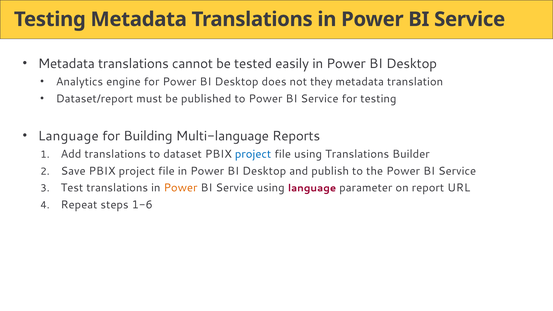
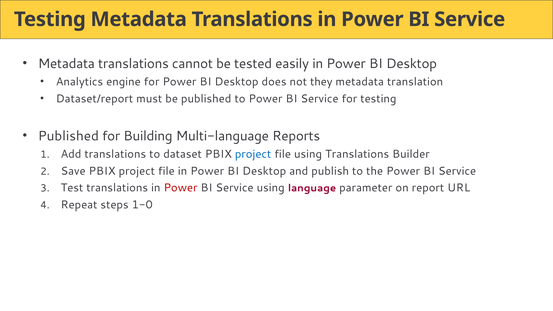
Language: Language -> Published (68, 136)
Power colour: orange -> red (181, 188)
1-6: 1-6 -> 1-0 (142, 205)
